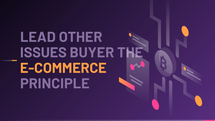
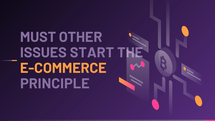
LEAD: LEAD -> MUST (38, 37)
BUYER: BUYER -> START (92, 53)
